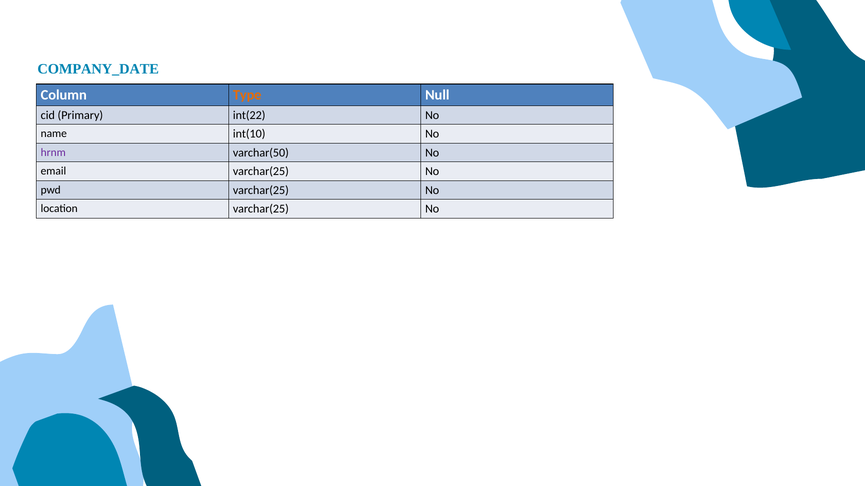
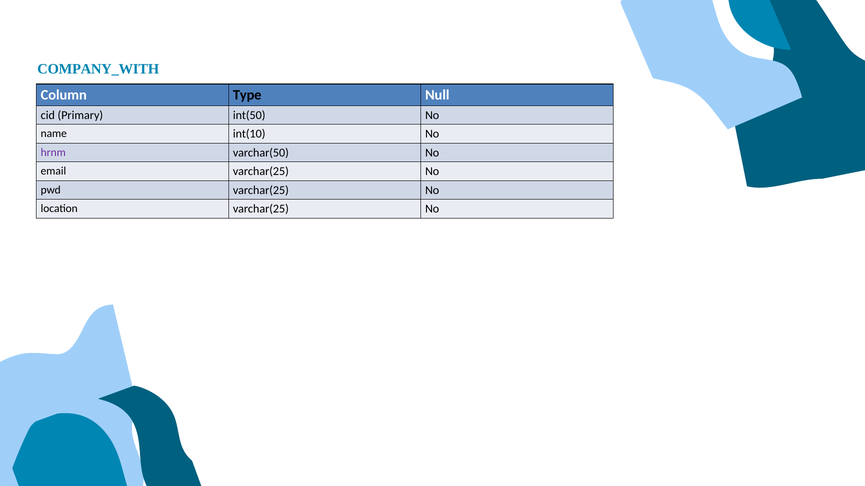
COMPANY_DATE: COMPANY_DATE -> COMPANY_WITH (98, 69)
Type colour: orange -> black (247, 95)
int(22: int(22 -> int(50 (249, 115)
